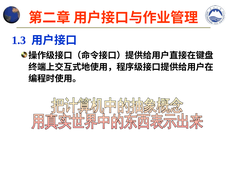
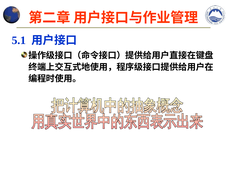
1.3: 1.3 -> 5.1 (19, 40)
